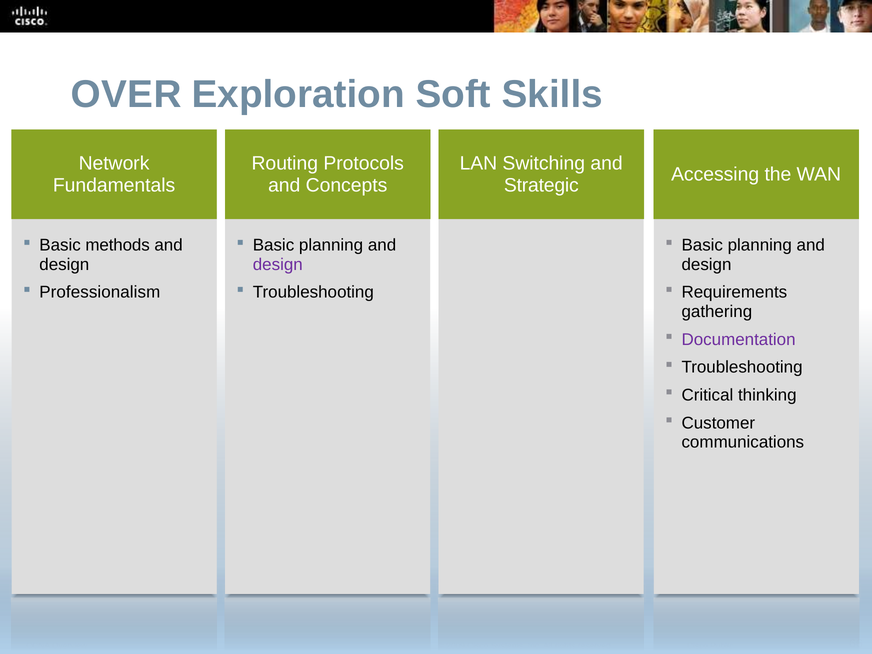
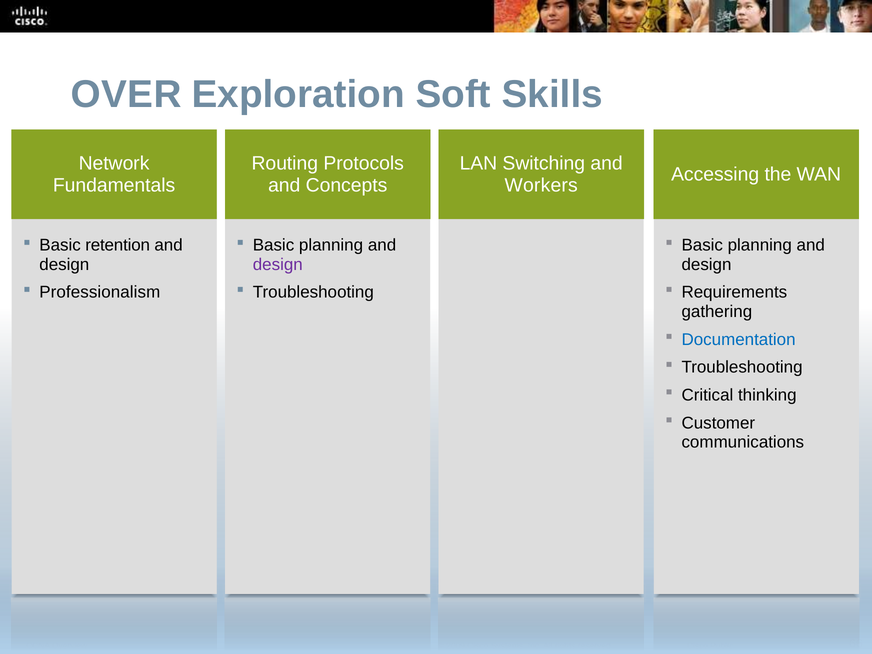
Strategic: Strategic -> Workers (541, 186)
methods: methods -> retention (118, 245)
Documentation colour: purple -> blue (739, 340)
